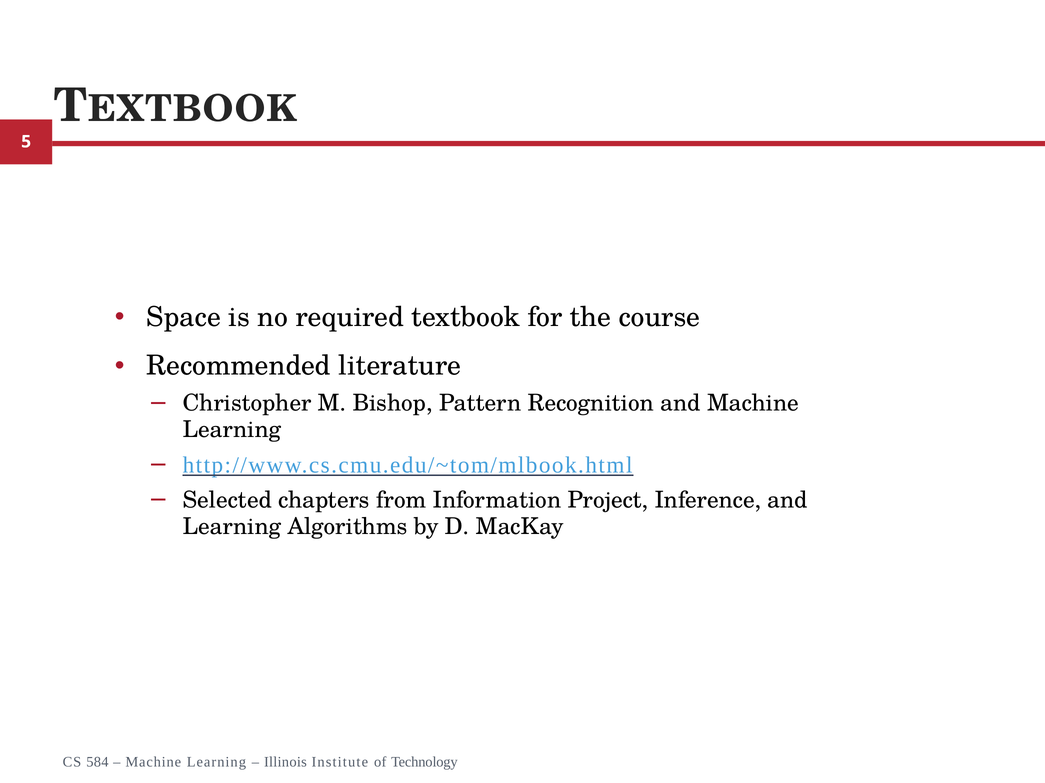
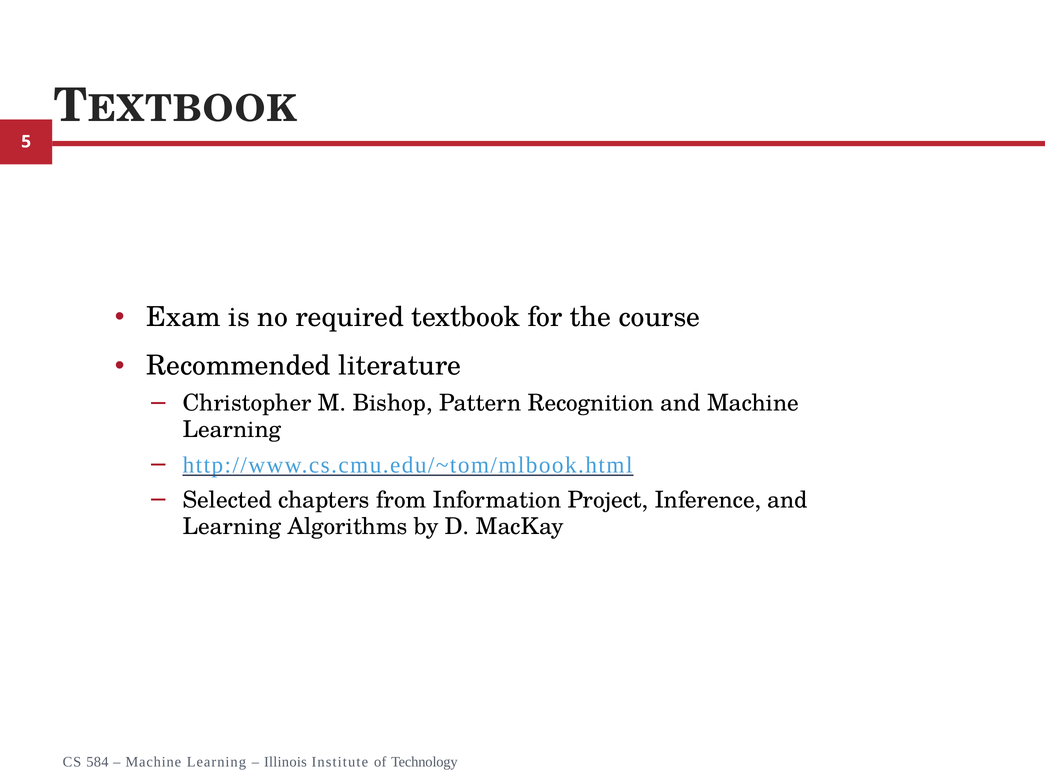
Space: Space -> Exam (184, 317)
